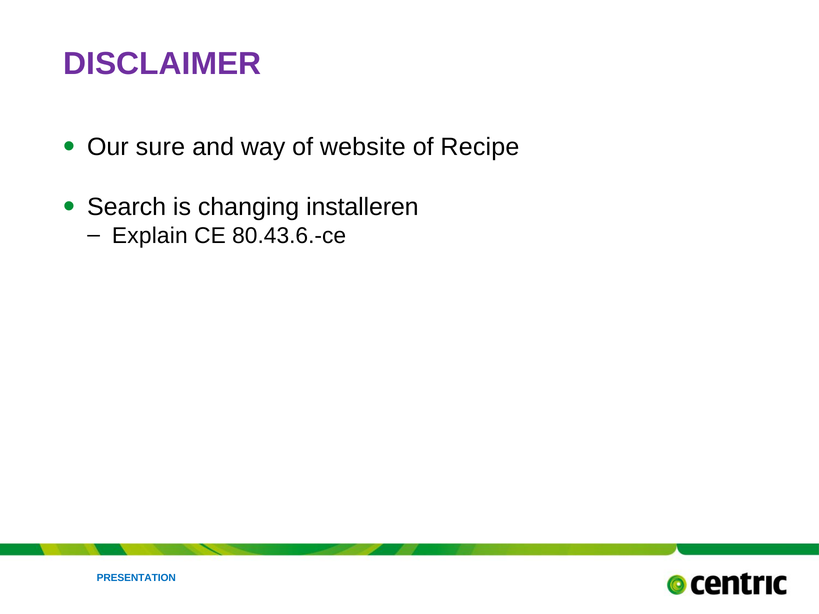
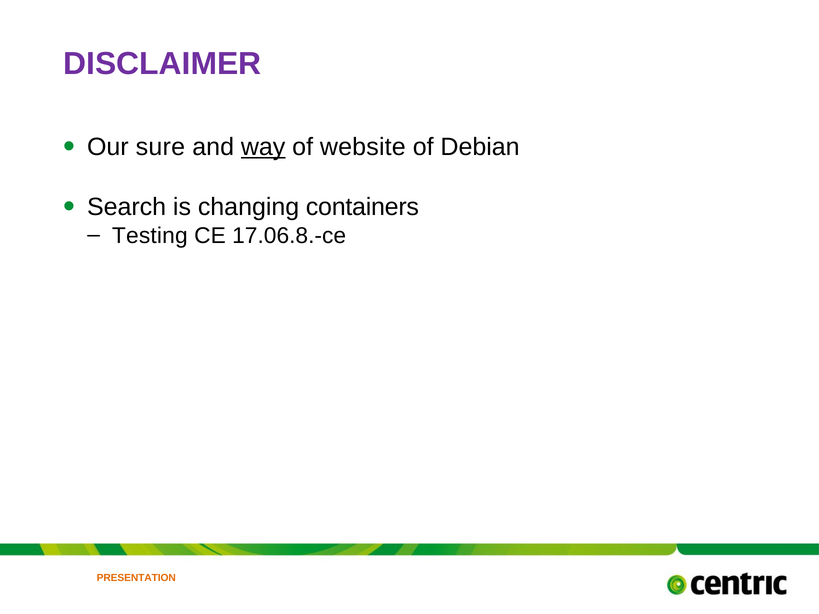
way underline: none -> present (263, 147)
Recipe: Recipe -> Debian (480, 147)
installeren: installeren -> containers (362, 207)
Explain: Explain -> Testing (150, 236)
80.43.6.-ce: 80.43.6.-ce -> 17.06.8.-ce (289, 236)
PRESENTATION colour: blue -> orange (136, 578)
